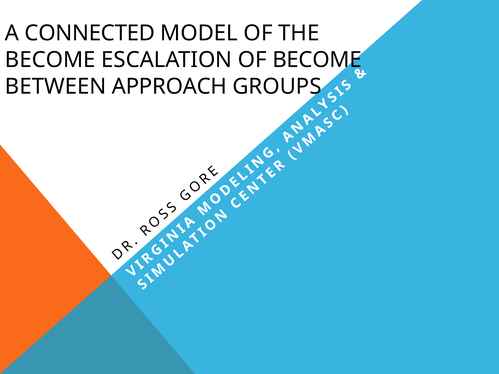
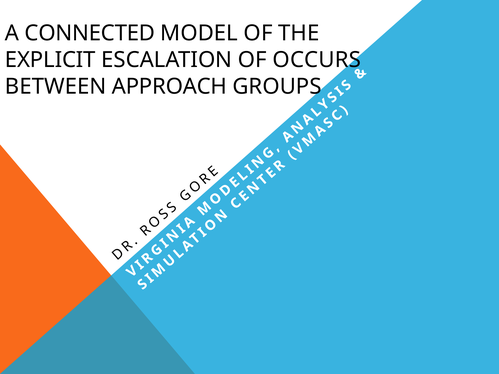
BECOME: BECOME -> EXPLICIT (50, 60)
OF BECOME: BECOME -> OCCURS (317, 60)
